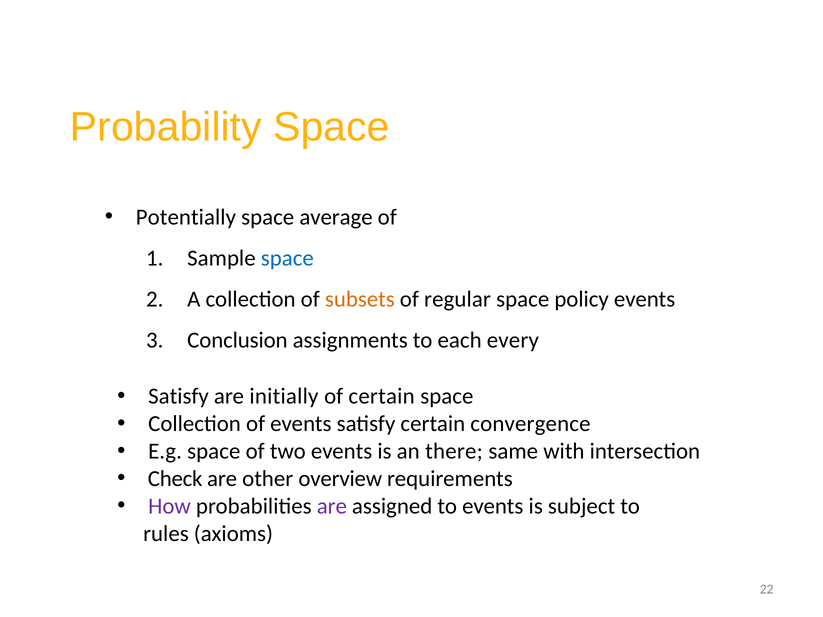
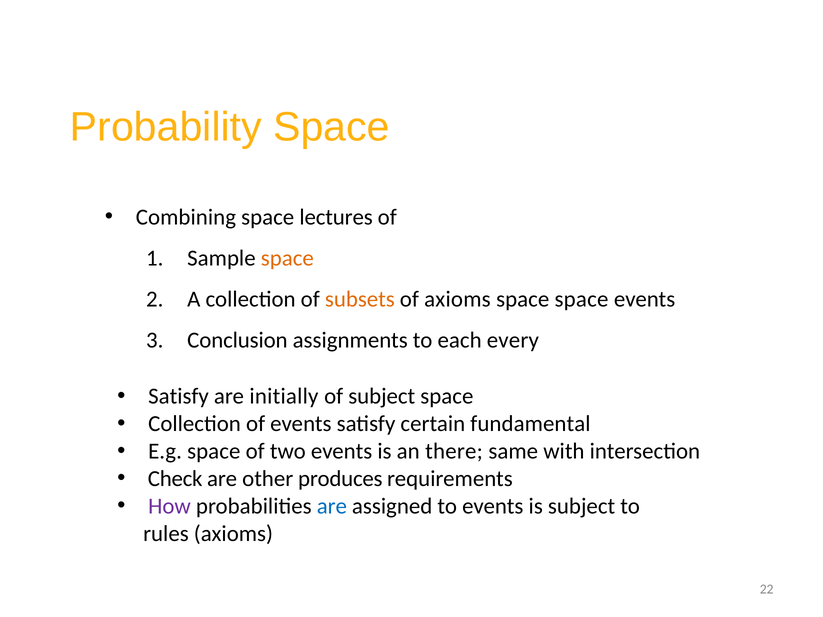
Potentially: Potentially -> Combining (186, 217)
average: average -> lectures (336, 217)
space colour: blue -> orange (287, 258)
of regular: regular -> axioms (457, 299)
space policy: policy -> space (581, 299)
of certain: certain -> subject (382, 397)
convergence: convergence -> fundamental (530, 424)
overview: overview -> produces (340, 479)
are colour: purple -> blue (332, 506)
